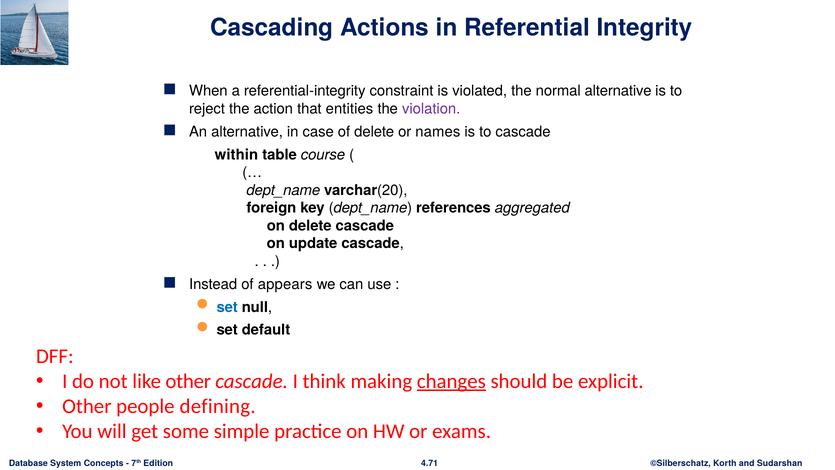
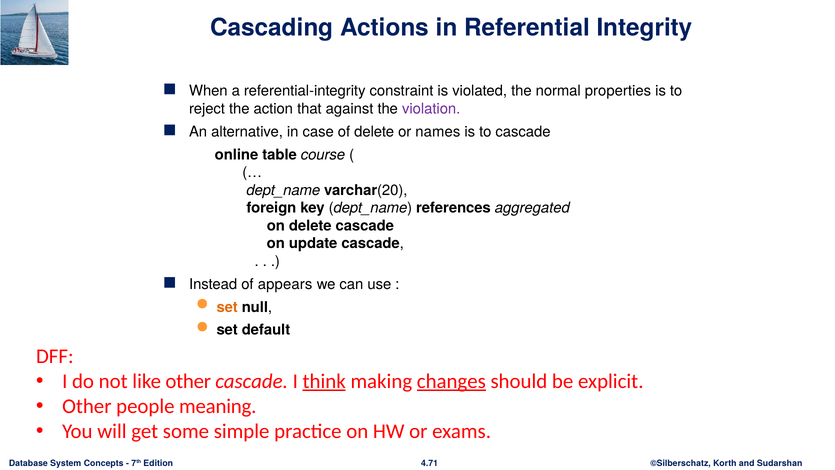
normal alternative: alternative -> properties (618, 91)
entities: entities -> against (350, 109)
within: within -> online (237, 155)
set colour: blue -> orange (227, 307)
think underline: none -> present (324, 381)
defining: defining -> meaning (218, 406)
